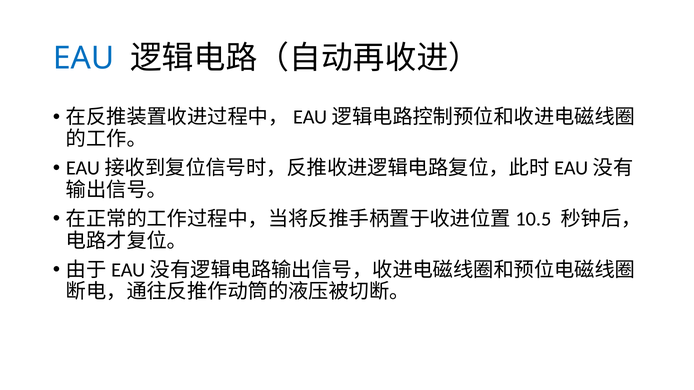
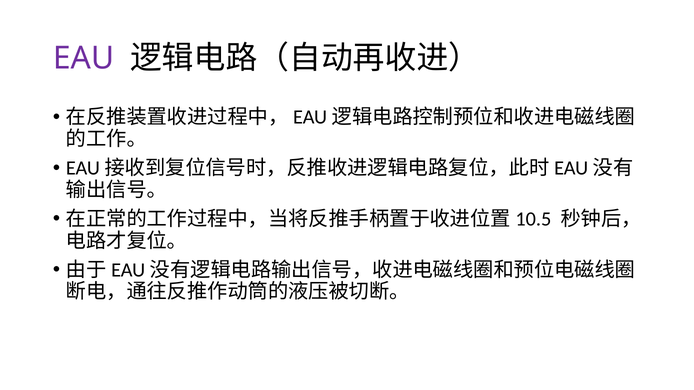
EAU colour: blue -> purple (84, 58)
